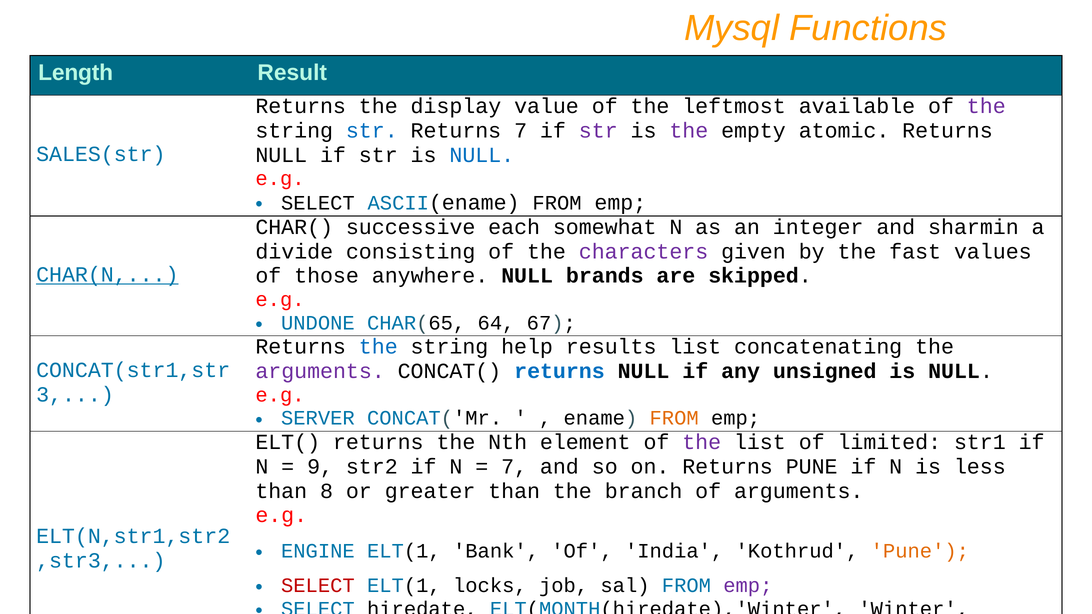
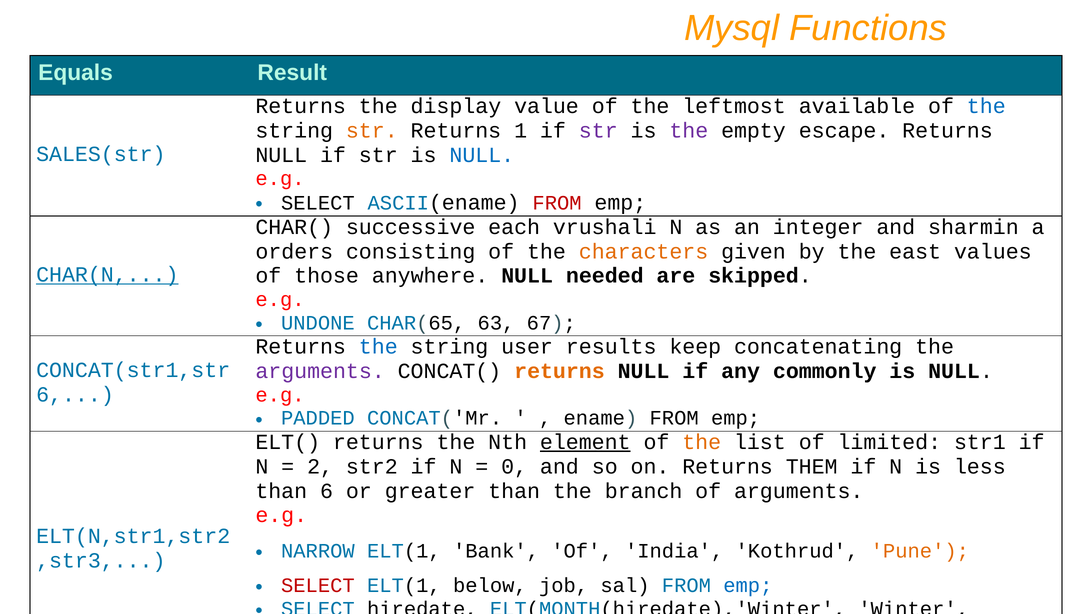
Length: Length -> Equals (76, 73)
the colour: purple -> blue (986, 106)
str colour: blue -> orange (372, 131)
Returns 7: 7 -> 1 (521, 131)
atomic: atomic -> escape (844, 131)
FROM colour: black -> red (557, 203)
somewhat: somewhat -> vrushali (605, 227)
divide: divide -> orders (294, 252)
characters colour: purple -> orange (644, 252)
fast: fast -> east (915, 252)
brands: brands -> needed (605, 276)
64: 64 -> 63 (496, 323)
help: help -> user (527, 347)
results list: list -> keep (695, 347)
returns colour: blue -> orange (559, 371)
unsigned: unsigned -> commonly (825, 371)
3: 3 -> 6 (75, 395)
SERVER: SERVER -> PADDED (318, 418)
FROM colour: orange -> black (674, 418)
element underline: none -> present (585, 442)
the colour: purple -> orange (702, 442)
9: 9 -> 2 (320, 467)
7: 7 -> 0 (514, 467)
Returns PUNE: PUNE -> THEM (812, 467)
than 8: 8 -> 6 (327, 491)
ENGINE: ENGINE -> NARROW (318, 551)
locks: locks -> below (490, 586)
emp colour: purple -> blue (748, 586)
